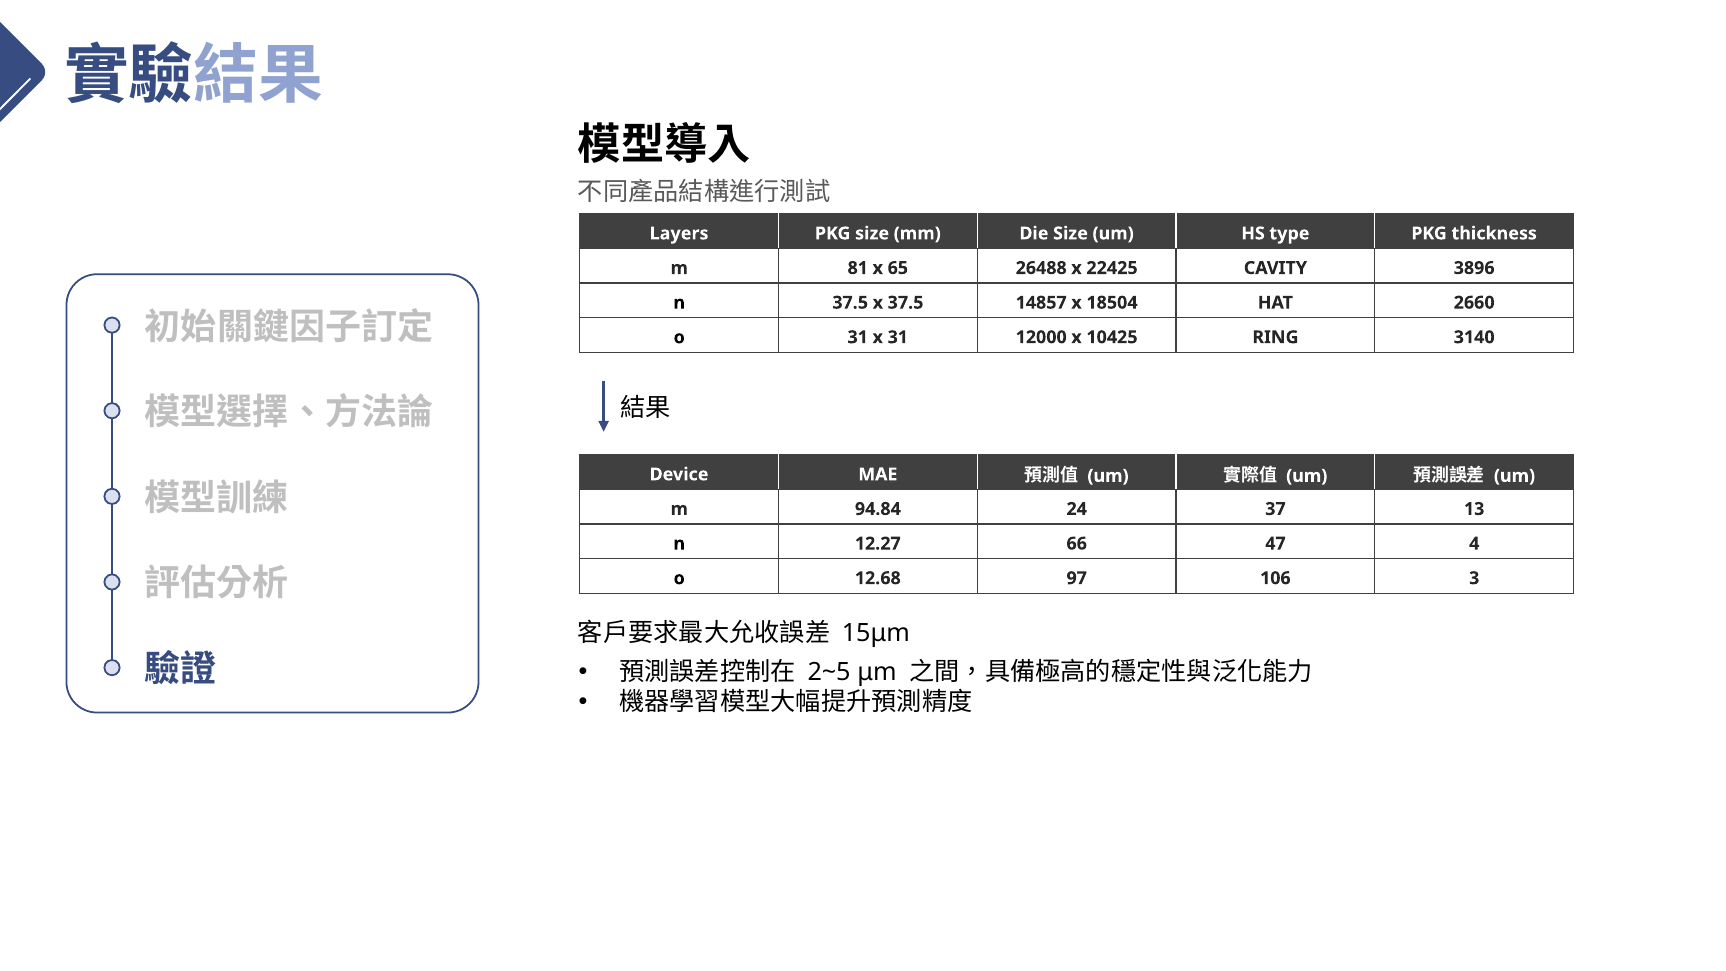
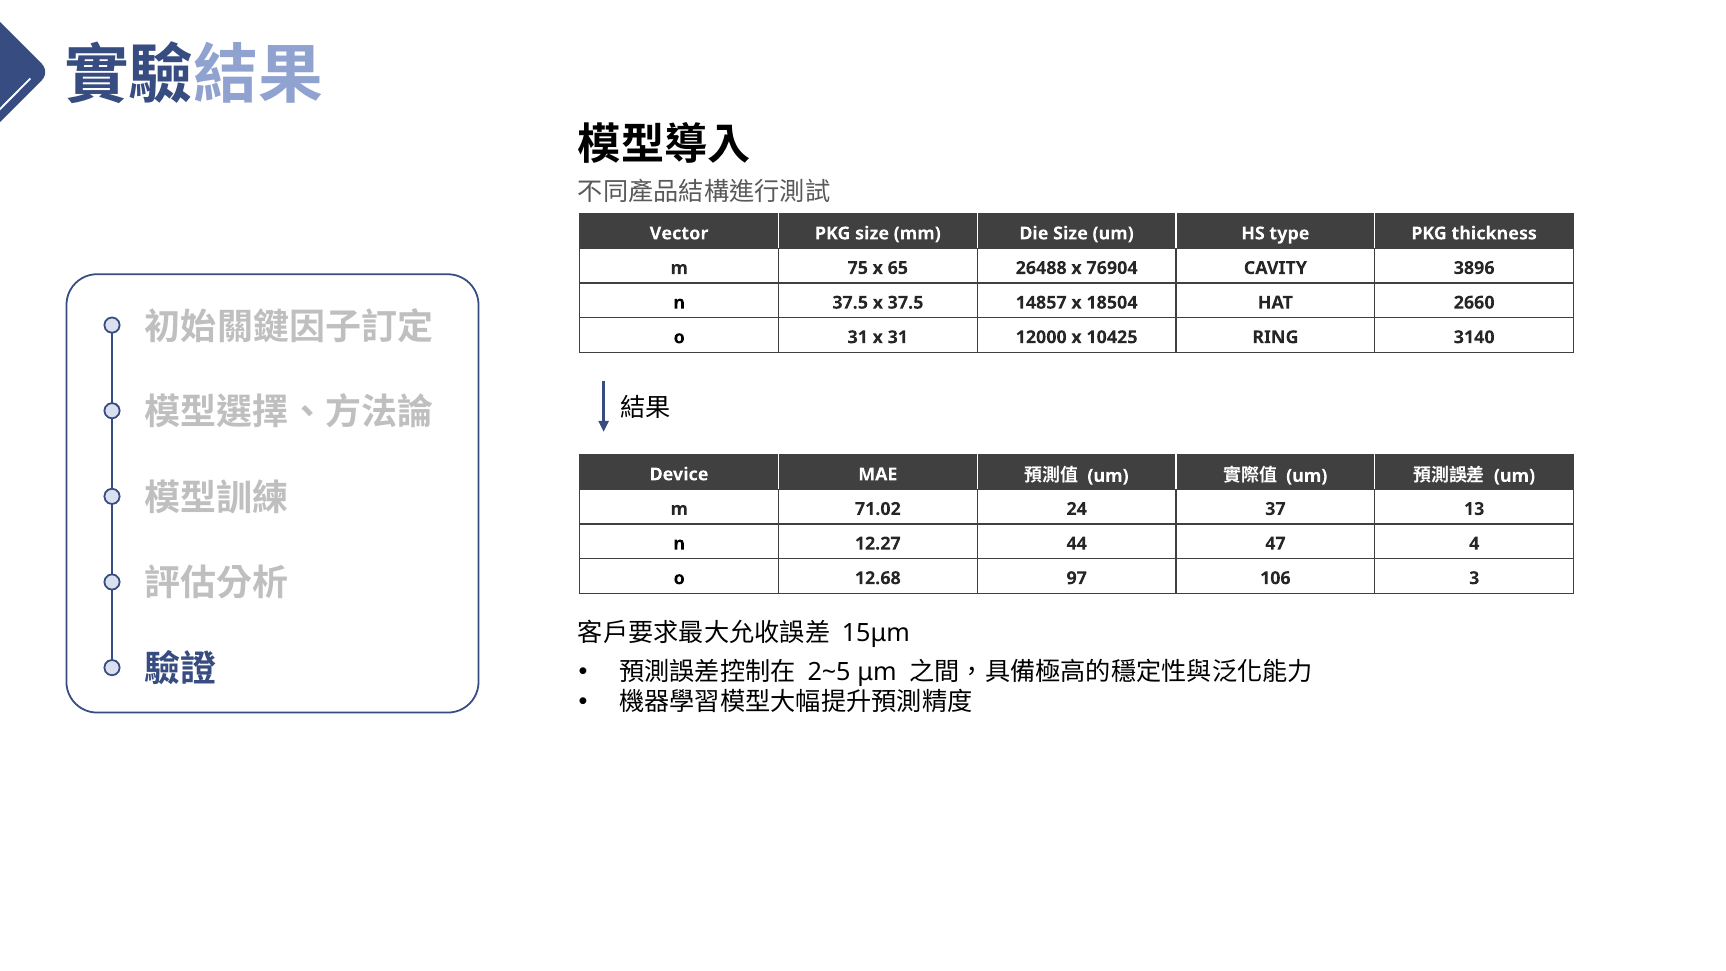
Layers: Layers -> Vector (679, 233)
81: 81 -> 75 (858, 268)
22425: 22425 -> 76904 (1112, 268)
94.84: 94.84 -> 71.02 (878, 509)
66: 66 -> 44 (1077, 544)
